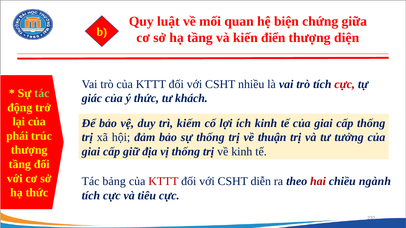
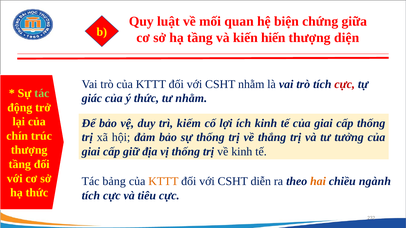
điển: điển -> hiến (273, 38)
CSHT nhiều: nhiều -> nhằm (251, 84)
tư khách: khách -> nhằm (191, 99)
phái: phái -> chín (17, 136)
thuận: thuận -> thắng (272, 138)
KTTT colour: red -> orange (163, 182)
hai colour: red -> orange (318, 182)
